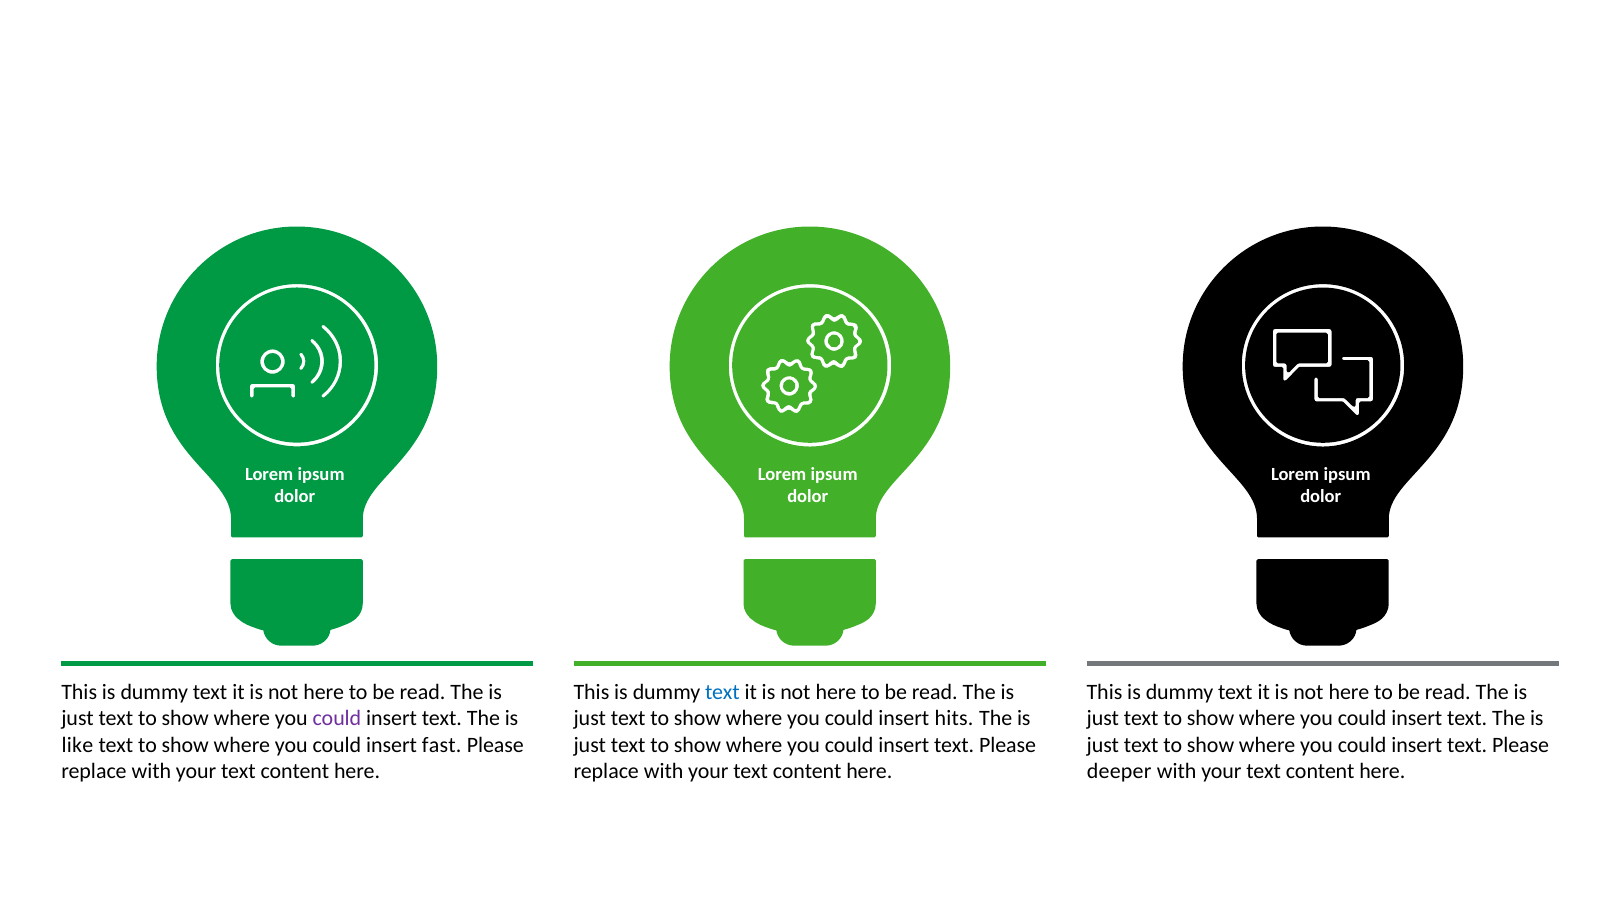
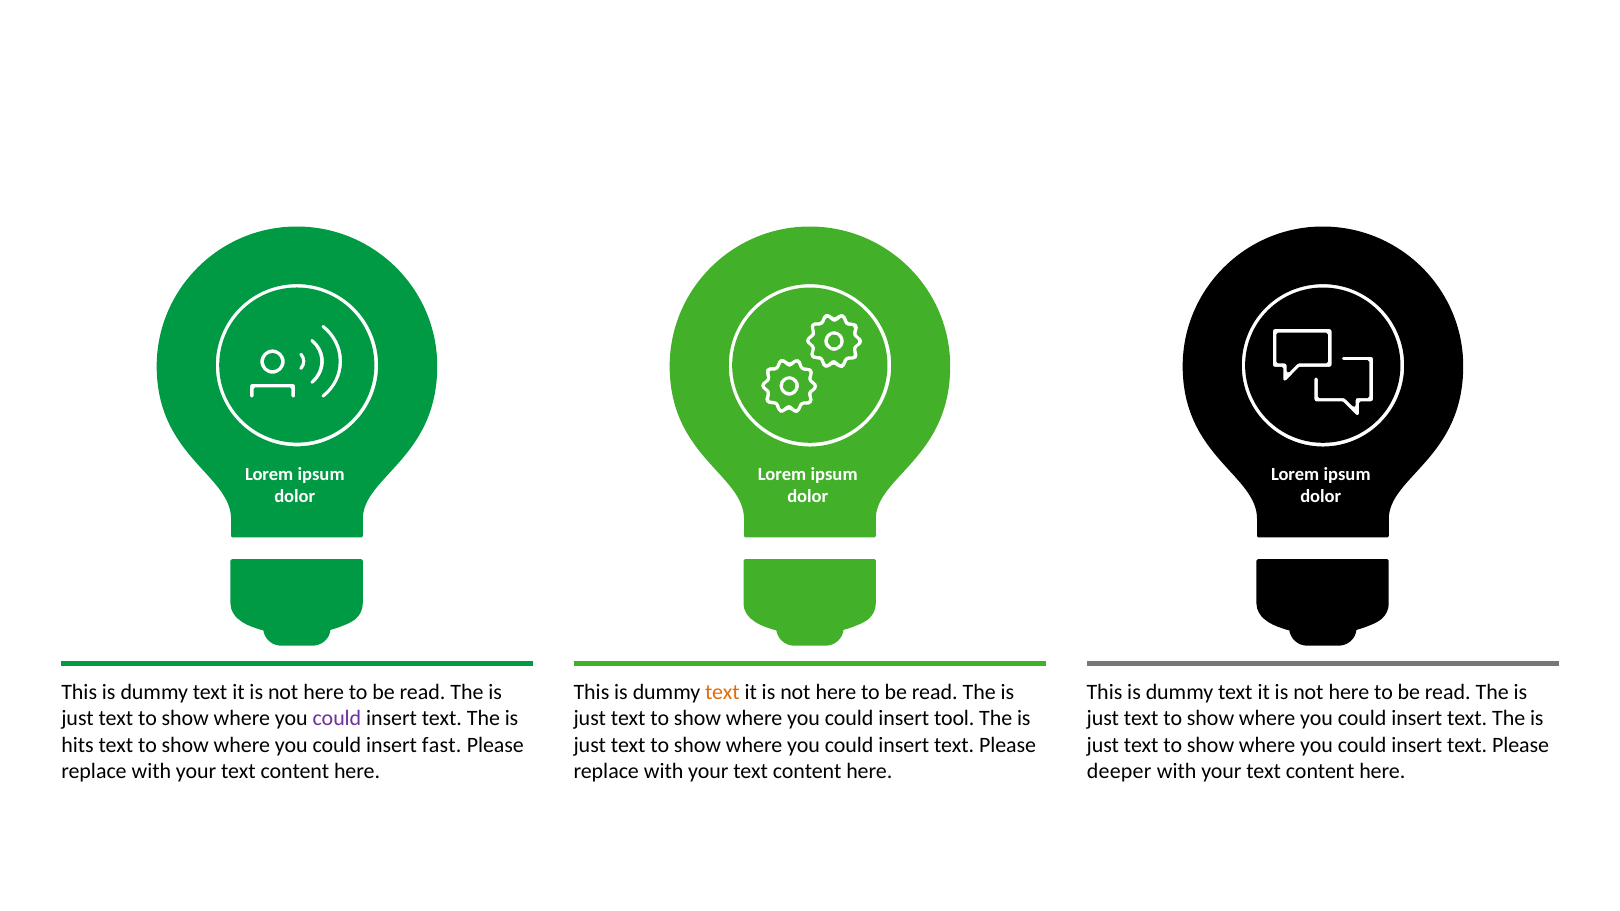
text colour: blue -> orange (722, 692)
hits: hits -> tool (954, 719)
like: like -> hits (78, 745)
